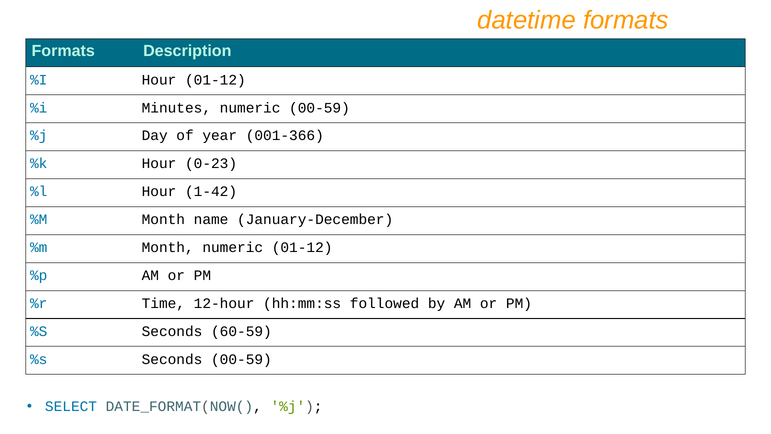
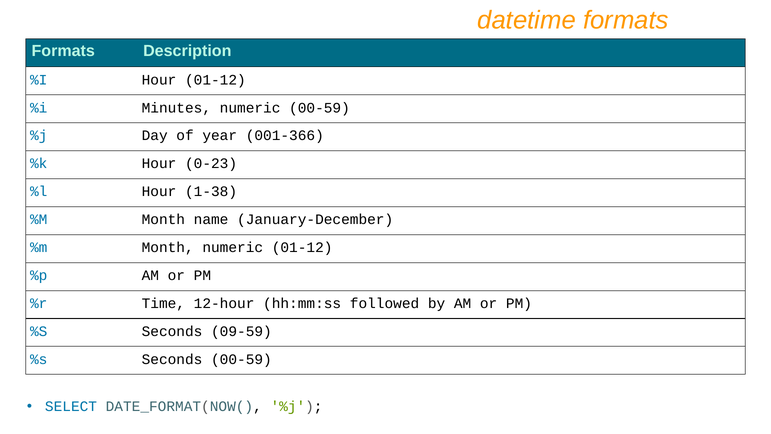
1-42: 1-42 -> 1-38 (211, 192)
60-59: 60-59 -> 09-59 (241, 331)
